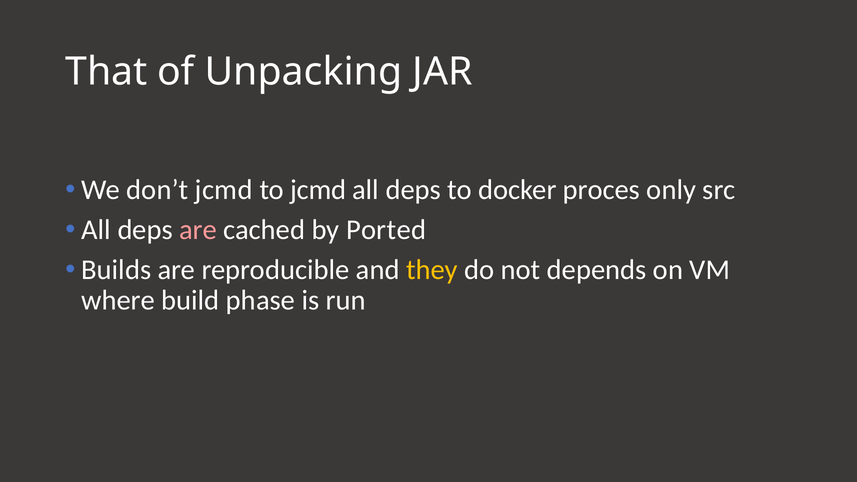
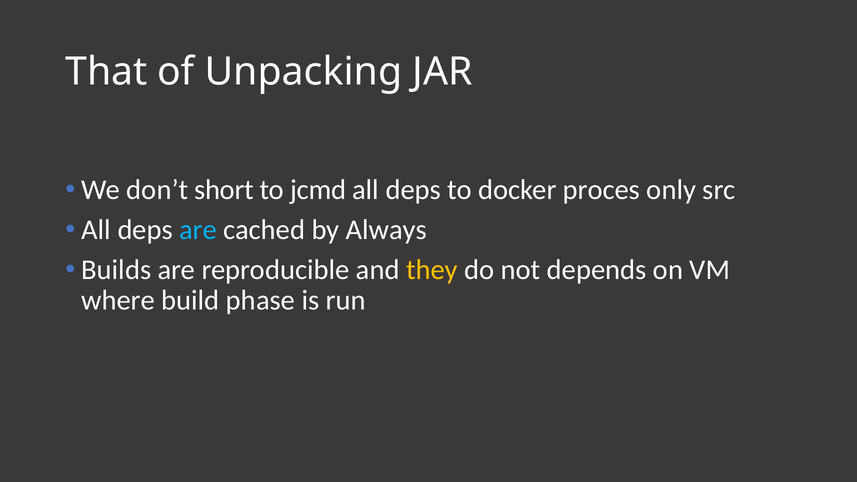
don’t jcmd: jcmd -> short (224, 190)
are colour: pink -> light blue (198, 230)
Ported: Ported -> Always (386, 230)
